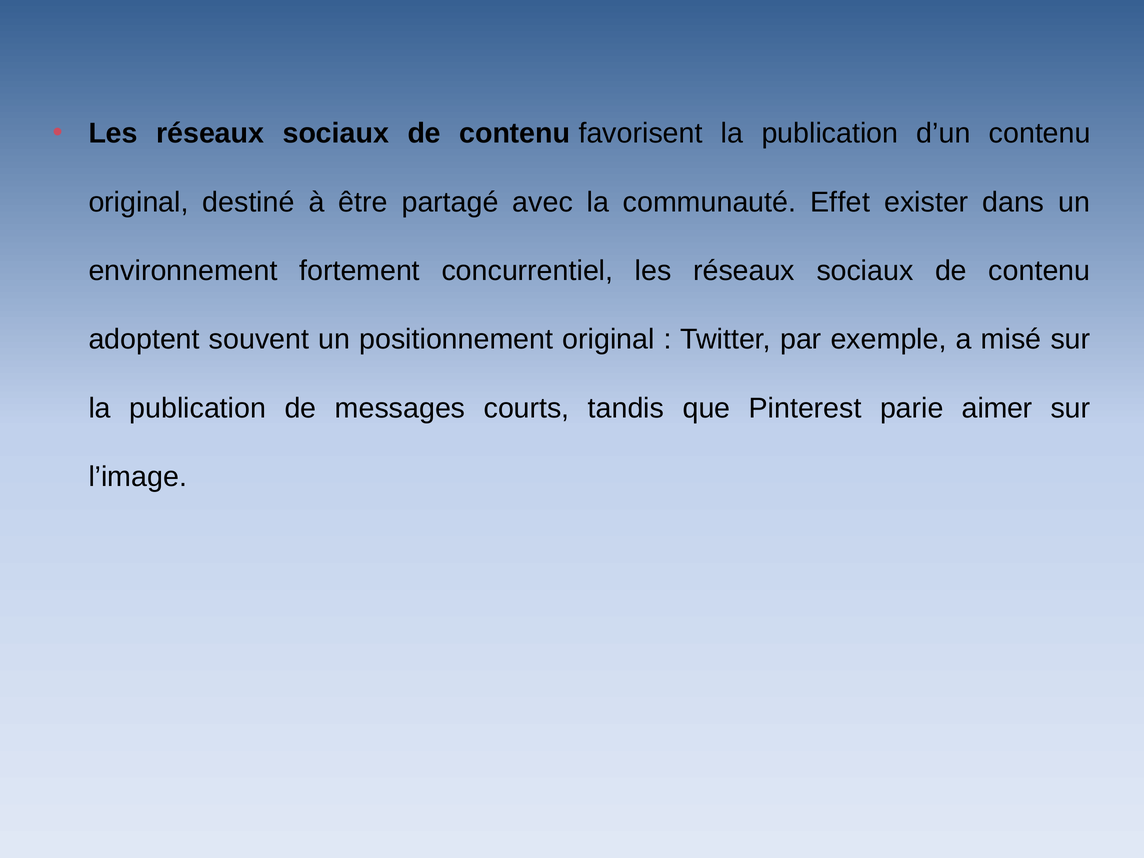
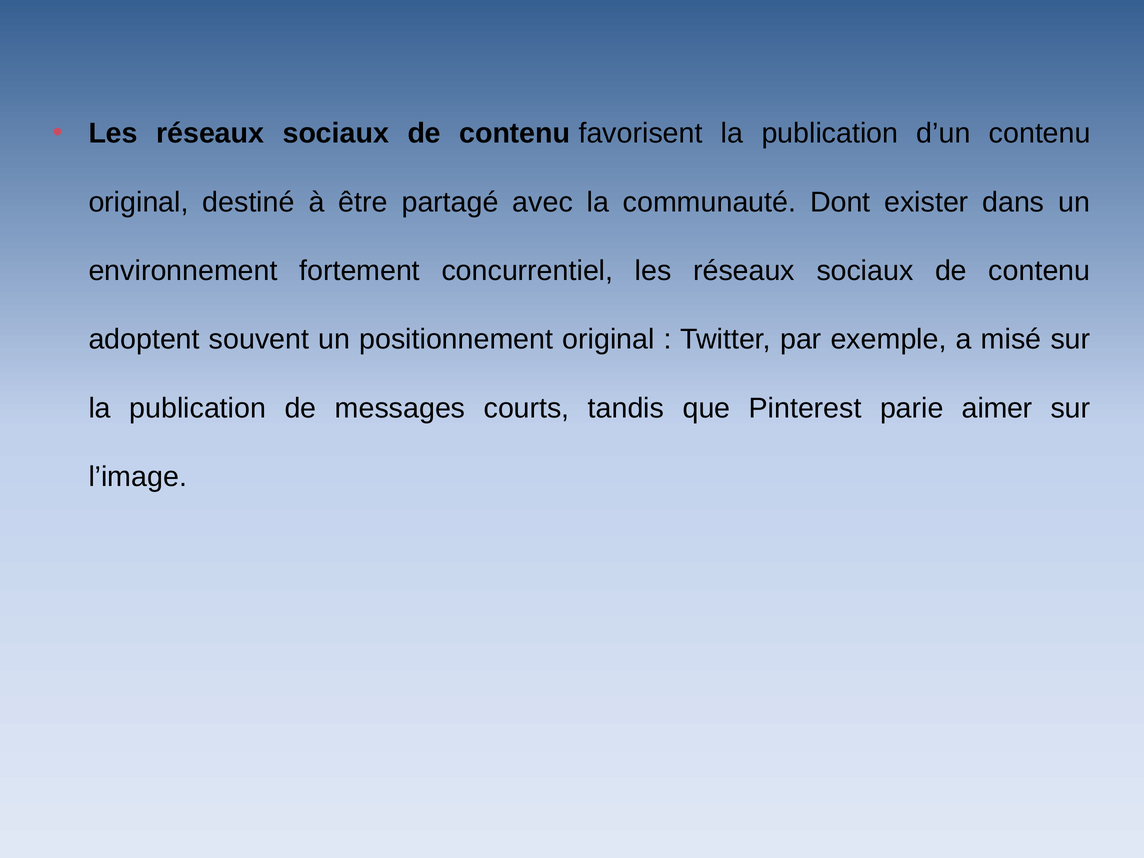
Effet: Effet -> Dont (840, 202)
